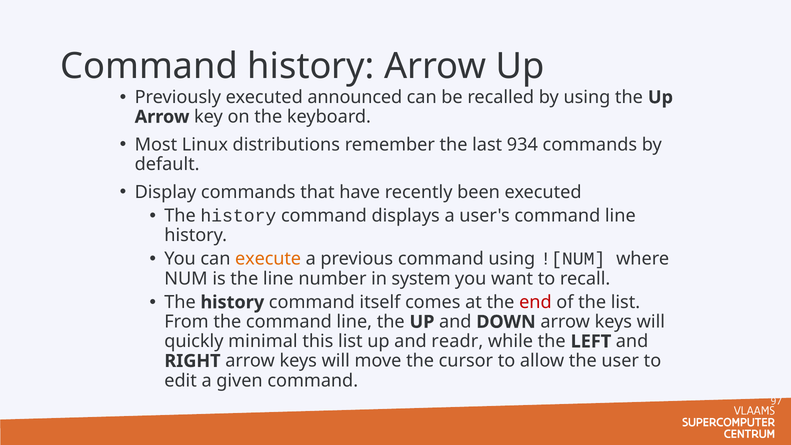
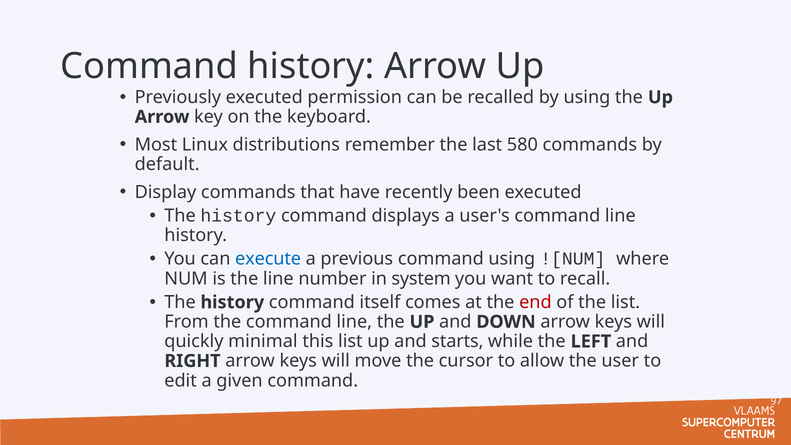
announced: announced -> permission (355, 97)
934: 934 -> 580 (522, 145)
execute colour: orange -> blue (268, 259)
readr: readr -> starts (457, 341)
